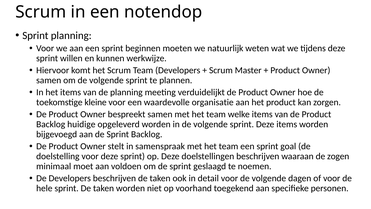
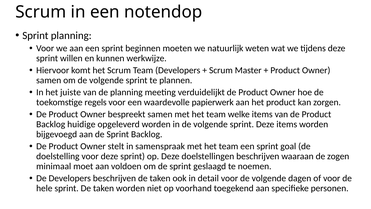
het items: items -> juiste (71, 92)
kleine: kleine -> regels (96, 102)
organisatie: organisatie -> papierwerk (213, 102)
